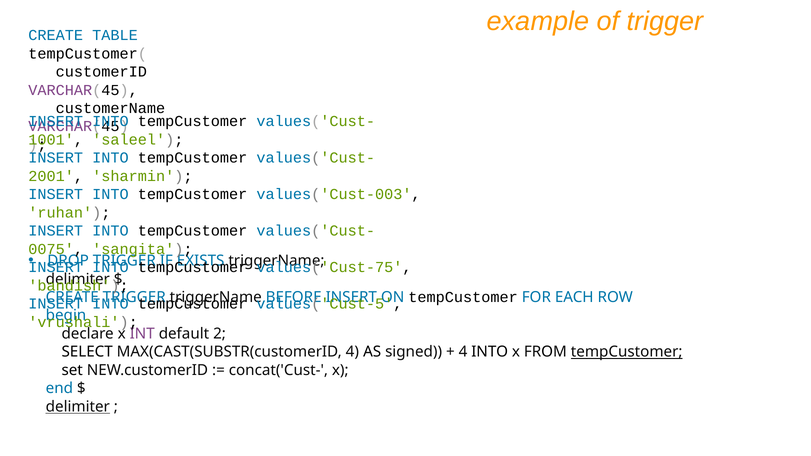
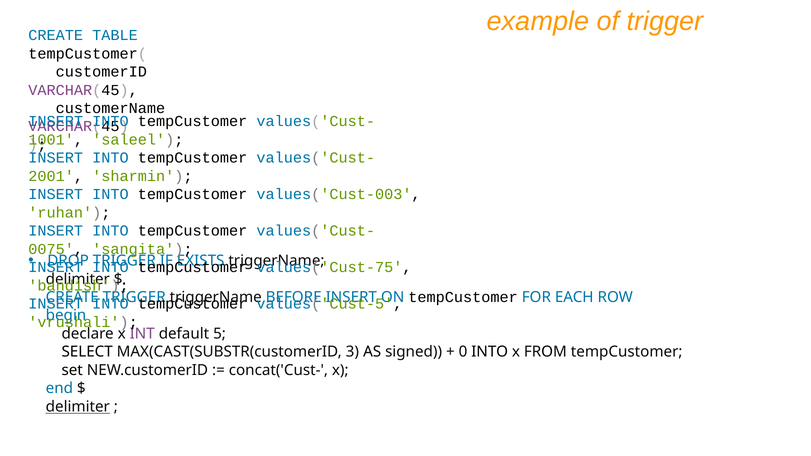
2: 2 -> 5 (220, 334)
MAX(CAST(SUBSTR(customerID 4: 4 -> 3 (352, 352)
4: 4 -> 0 (463, 352)
tempCustomer underline: present -> none (627, 352)
